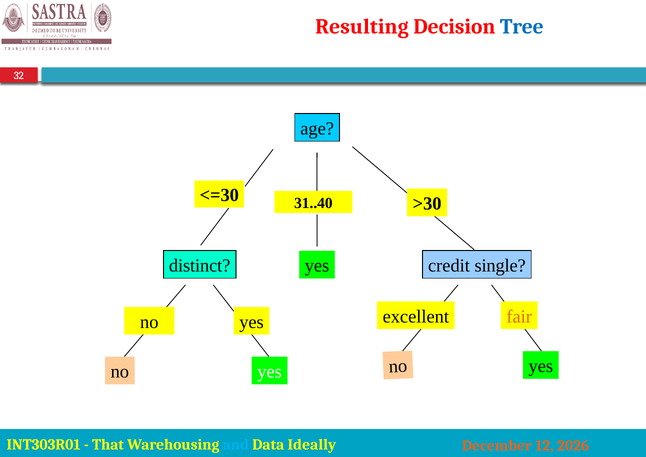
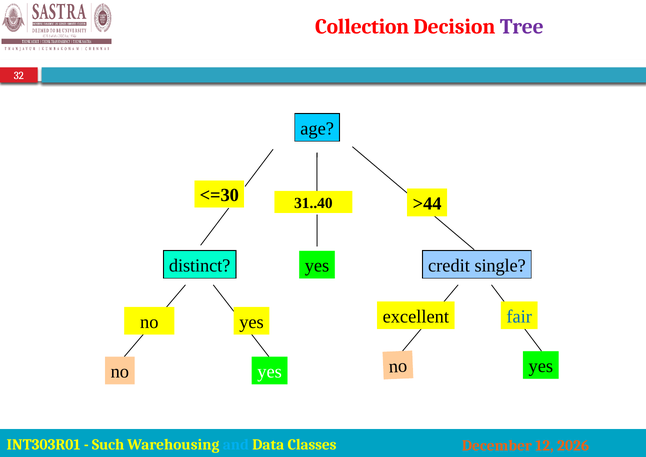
Resulting: Resulting -> Collection (362, 27)
Tree colour: blue -> purple (522, 27)
>30: >30 -> >44 (427, 204)
fair colour: orange -> blue (519, 316)
That: That -> Such (108, 445)
Ideally: Ideally -> Classes (312, 445)
